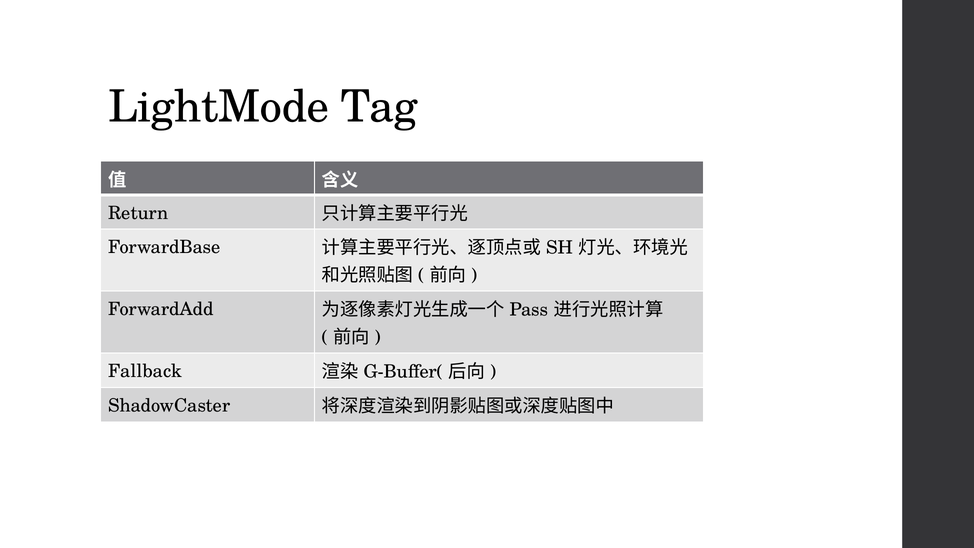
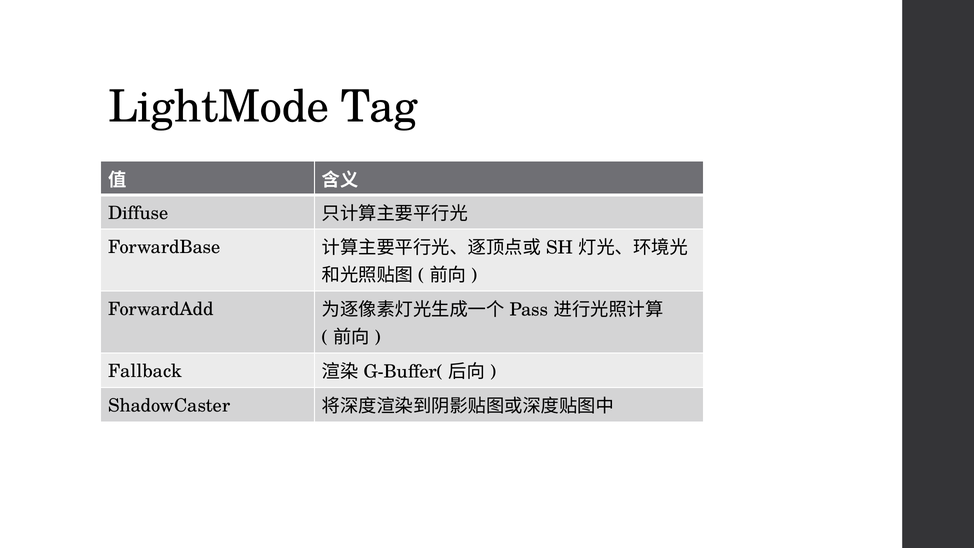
Return: Return -> Diffuse (138, 213)
